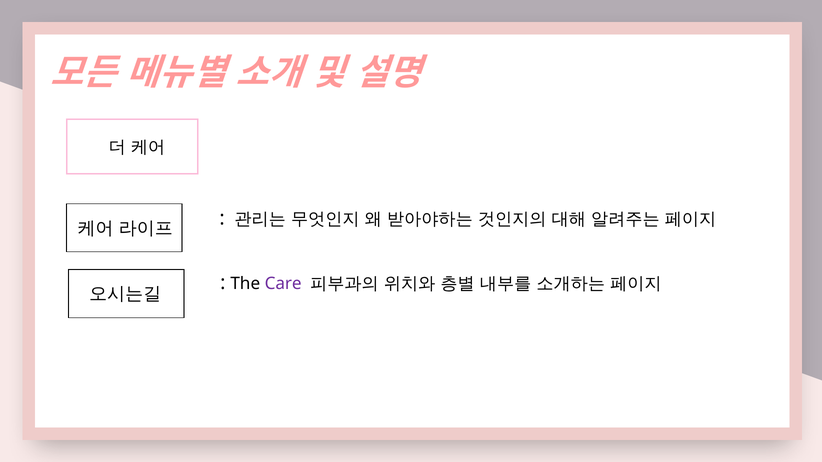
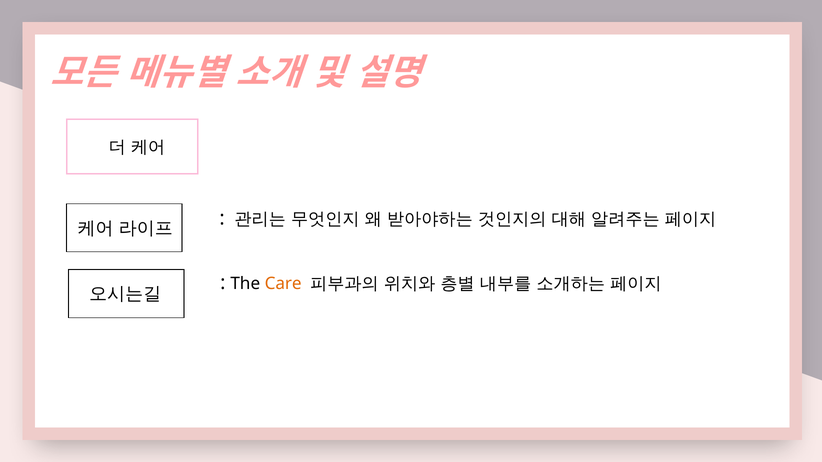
Care colour: purple -> orange (283, 284)
